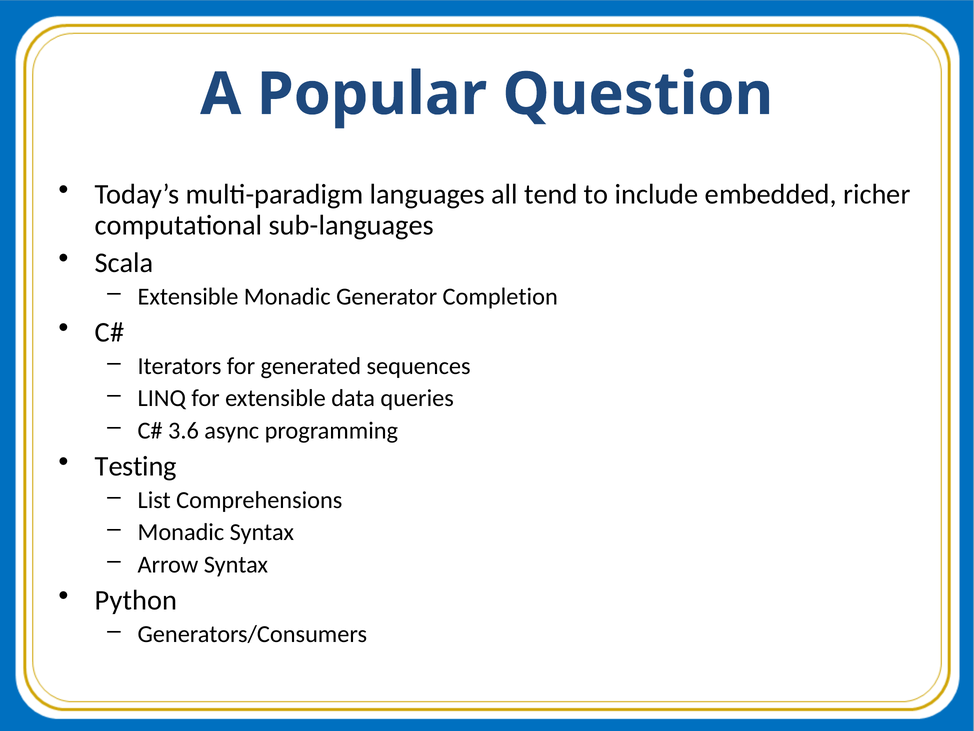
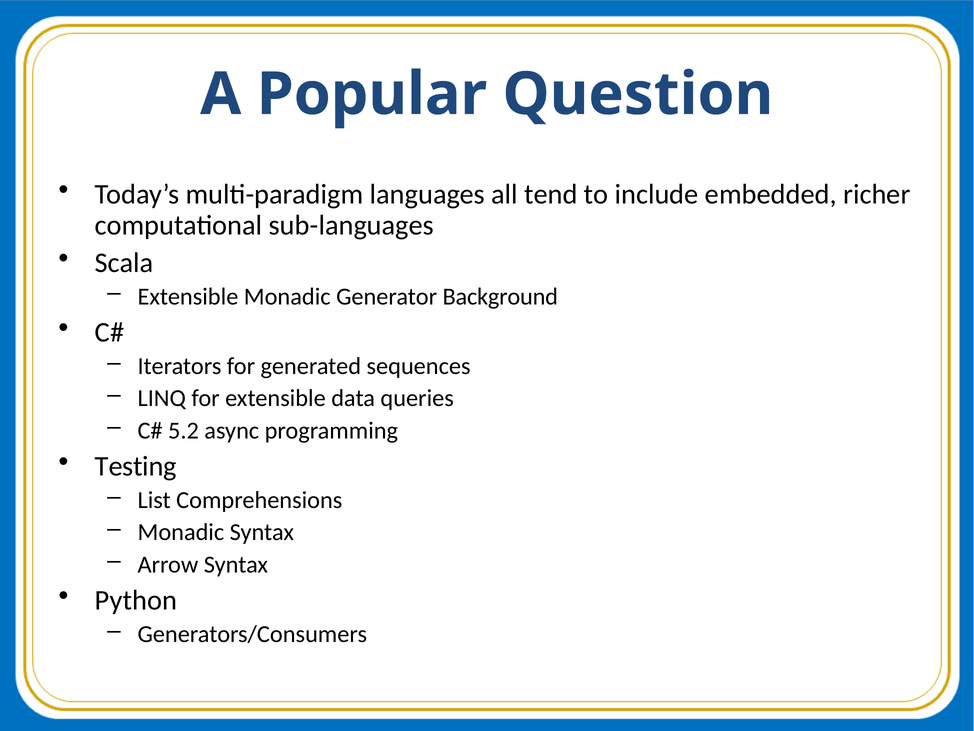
Completion: Completion -> Background (500, 296)
3.6: 3.6 -> 5.2 (183, 430)
